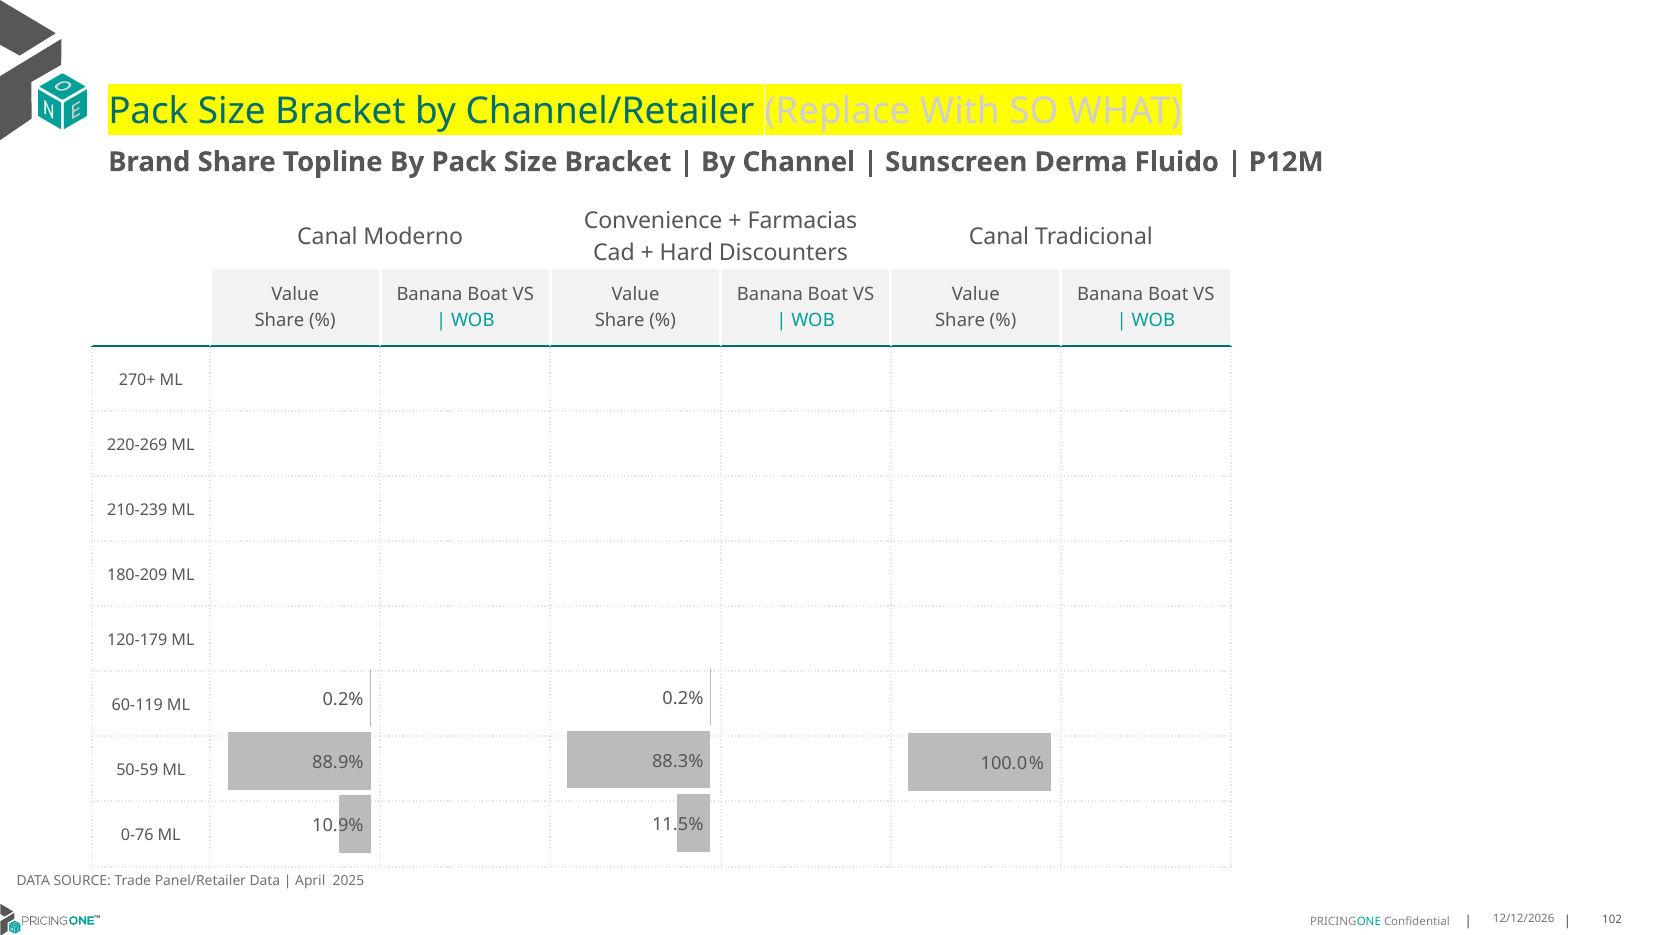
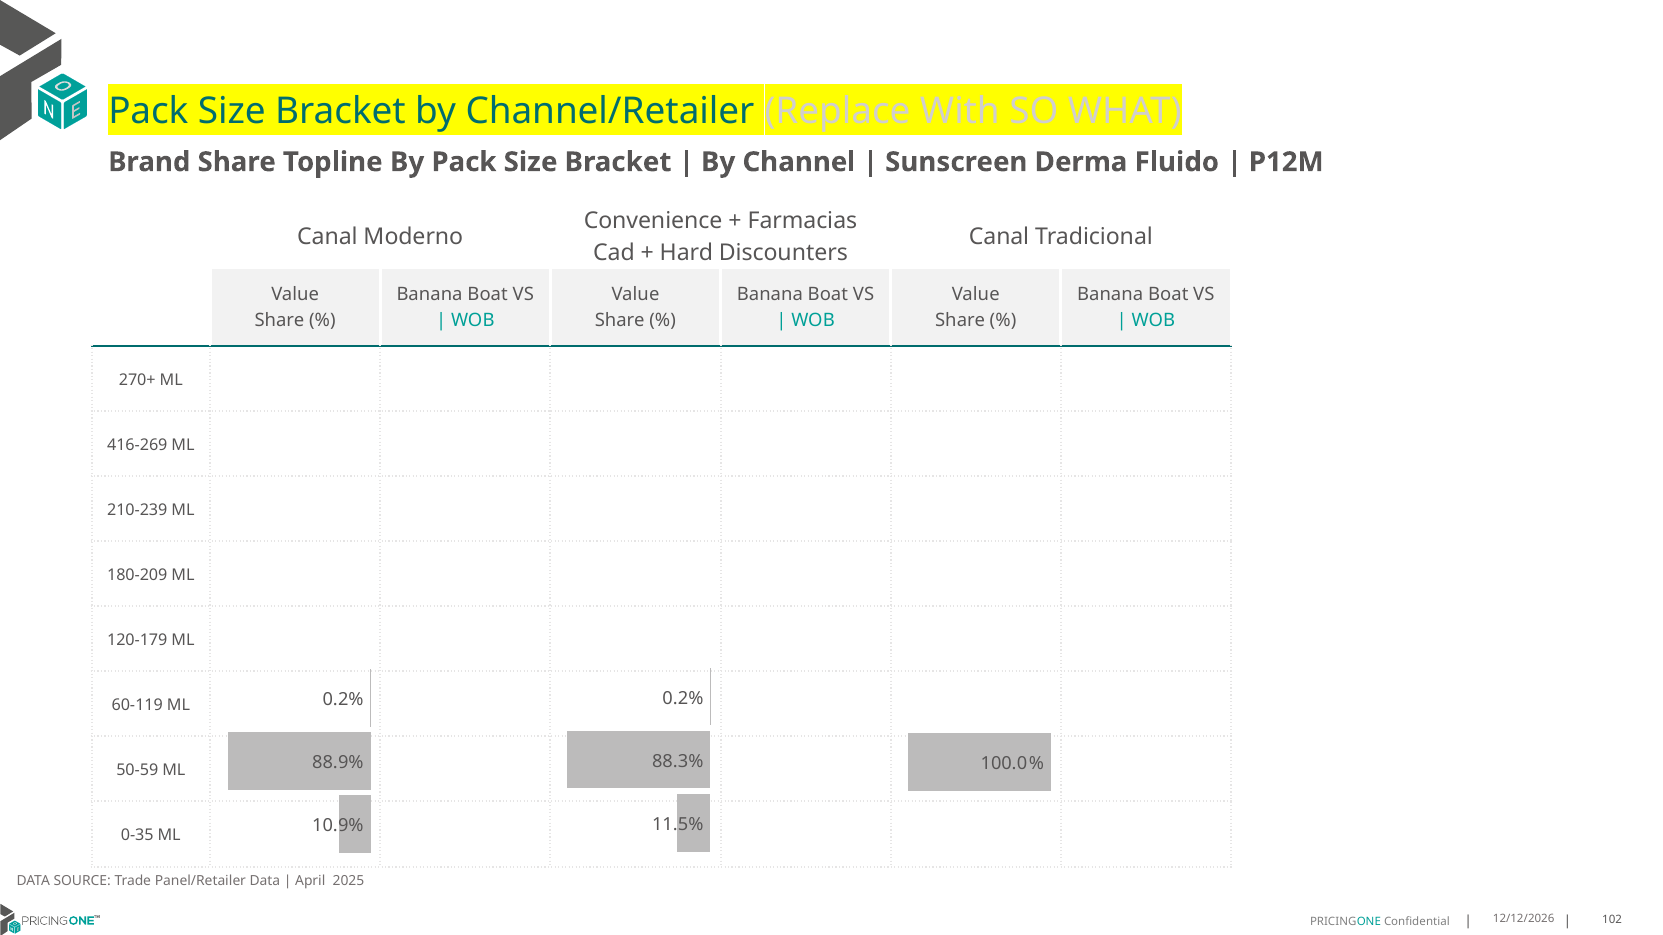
220-269: 220-269 -> 416-269 (137, 445)
0-76: 0-76 -> 0-35 (137, 836)
